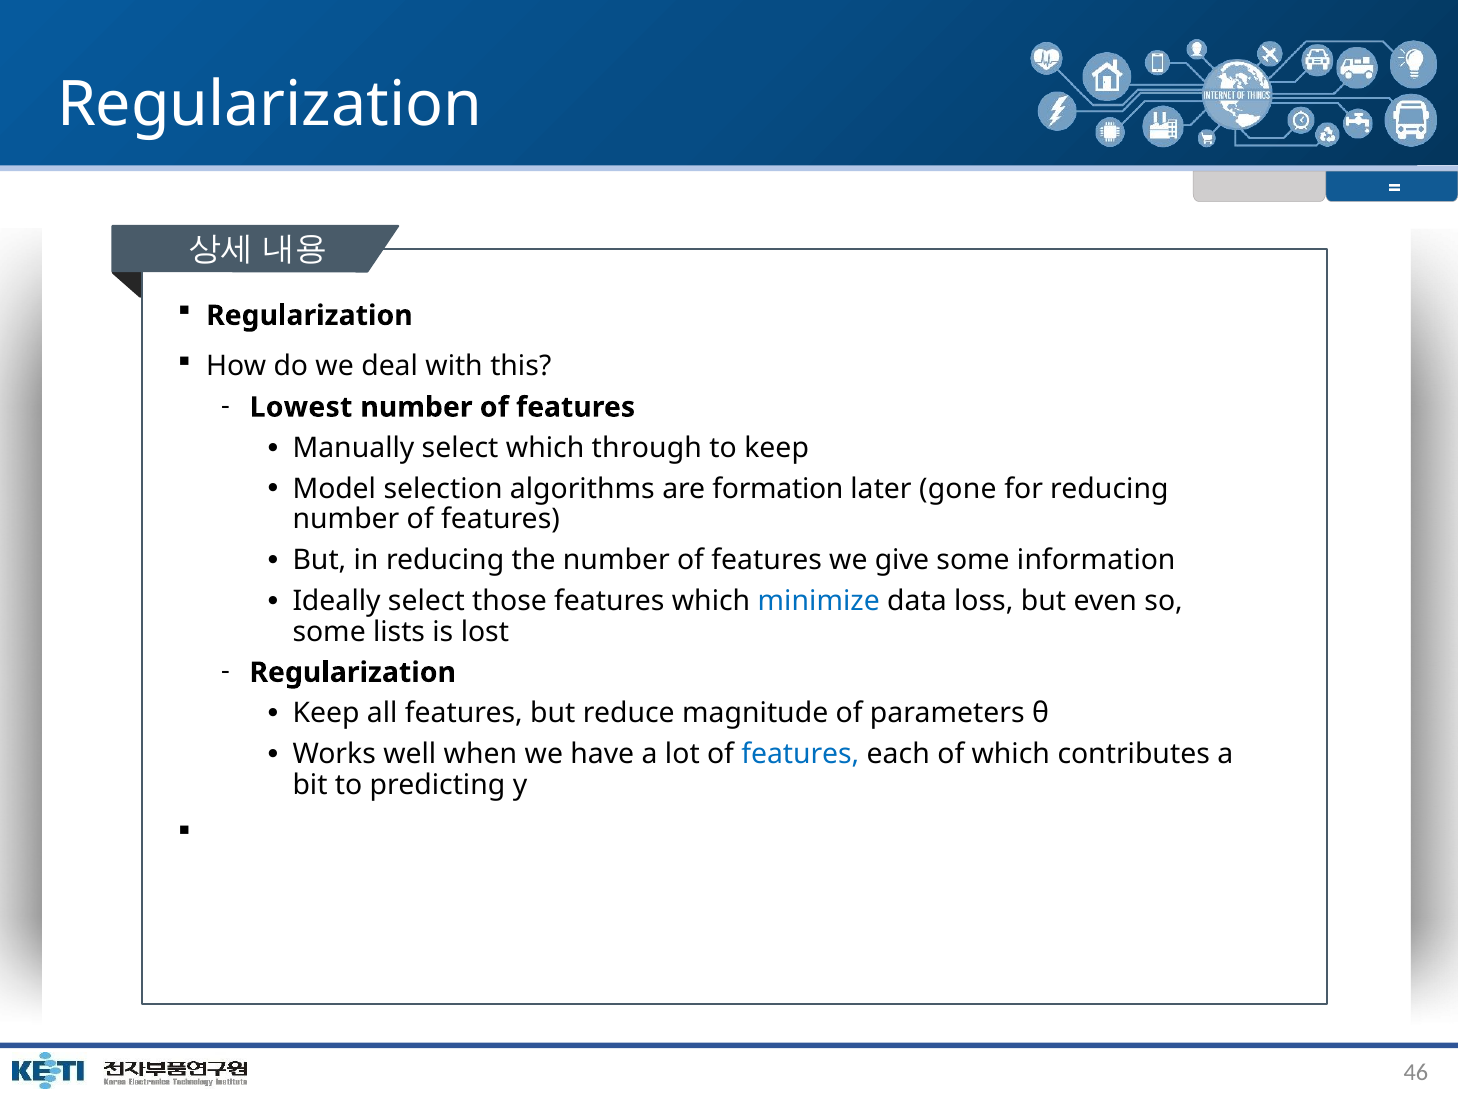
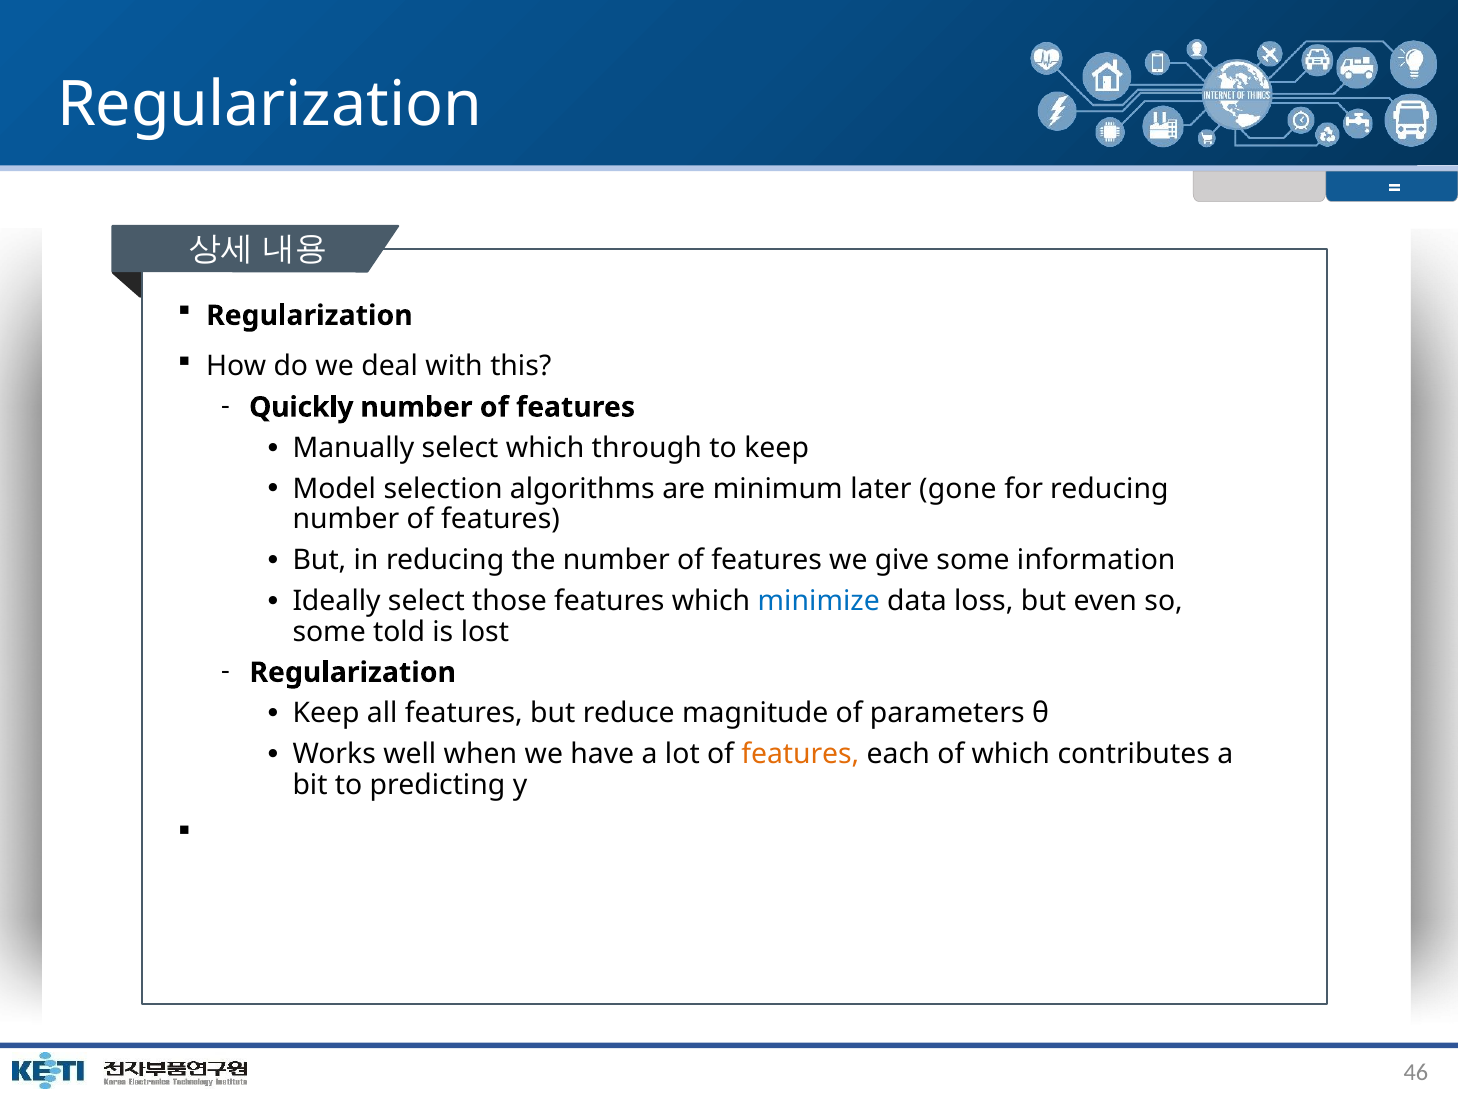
Lowest: Lowest -> Quickly (301, 407)
formation: formation -> minimum (778, 489)
lists: lists -> told (399, 631)
features colour: blue -> orange (800, 754)
